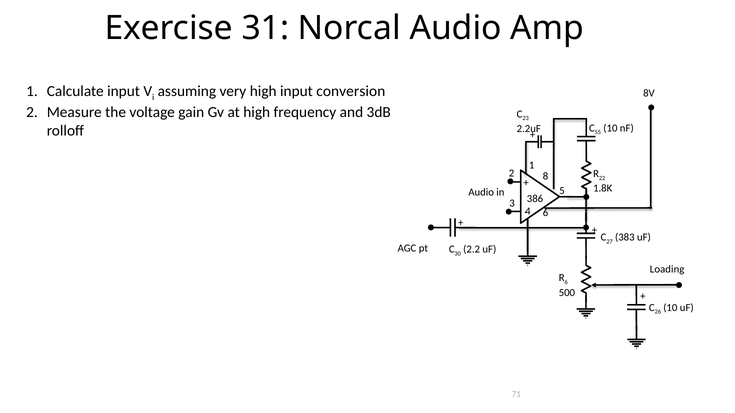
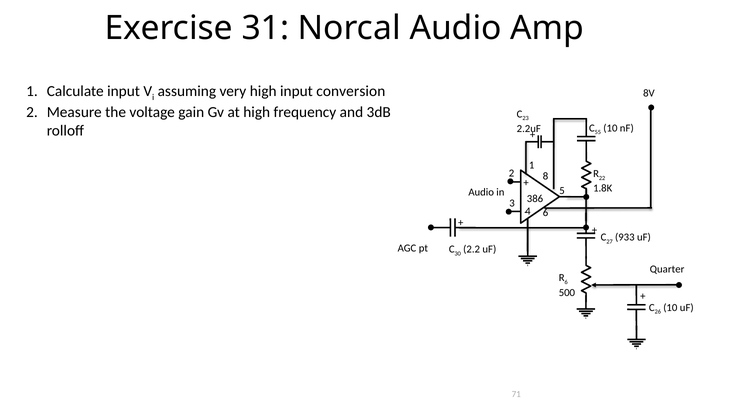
383: 383 -> 933 (625, 238)
Loading: Loading -> Quarter (667, 269)
